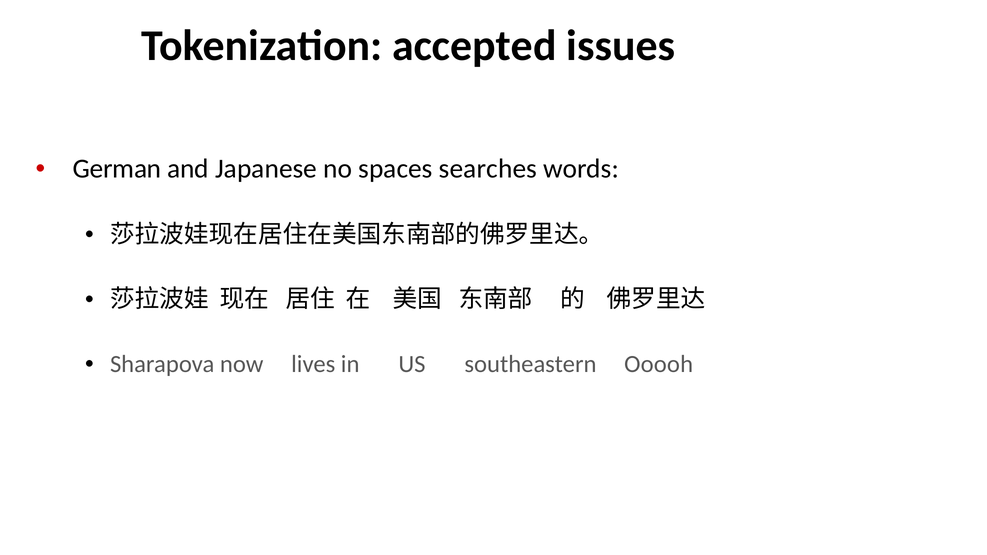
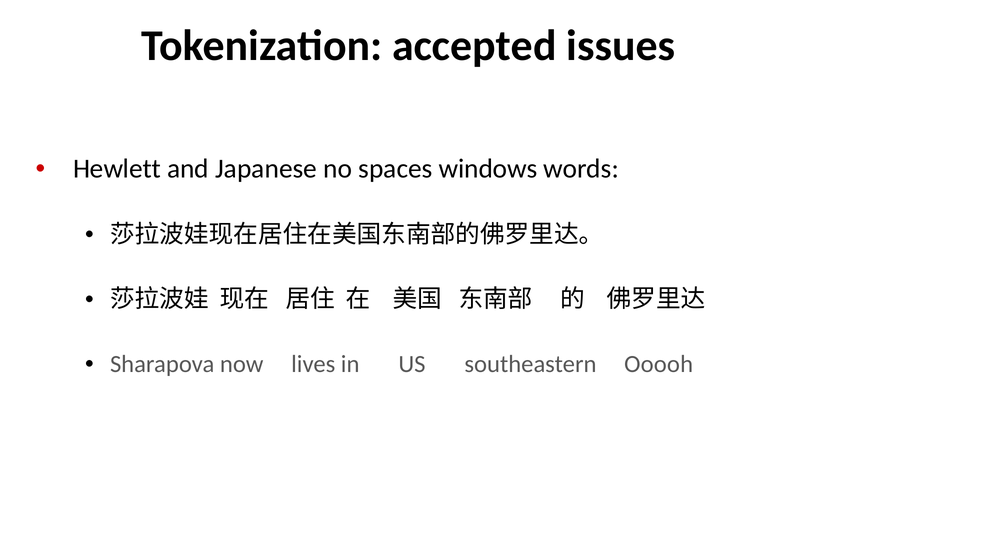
German: German -> Hewlett (117, 169)
searches: searches -> windows (488, 169)
